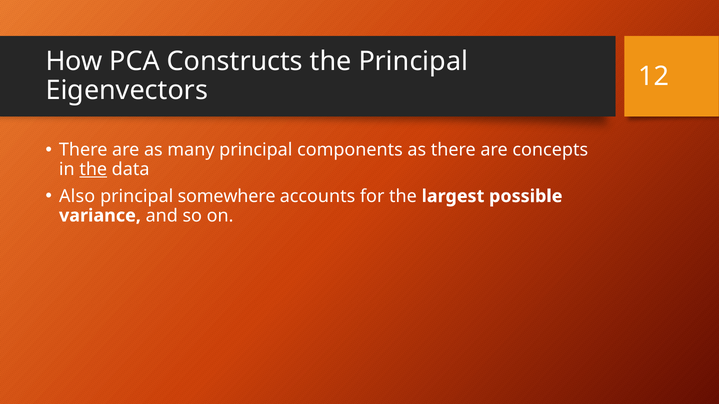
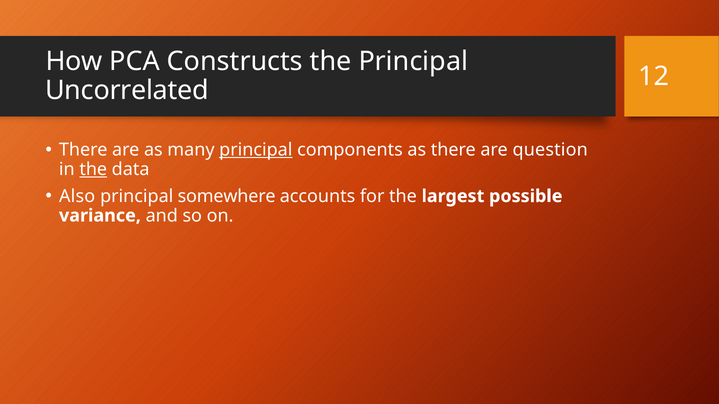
Eigenvectors: Eigenvectors -> Uncorrelated (127, 91)
principal underline: none -> present (256, 150)
concepts: concepts -> question (550, 150)
